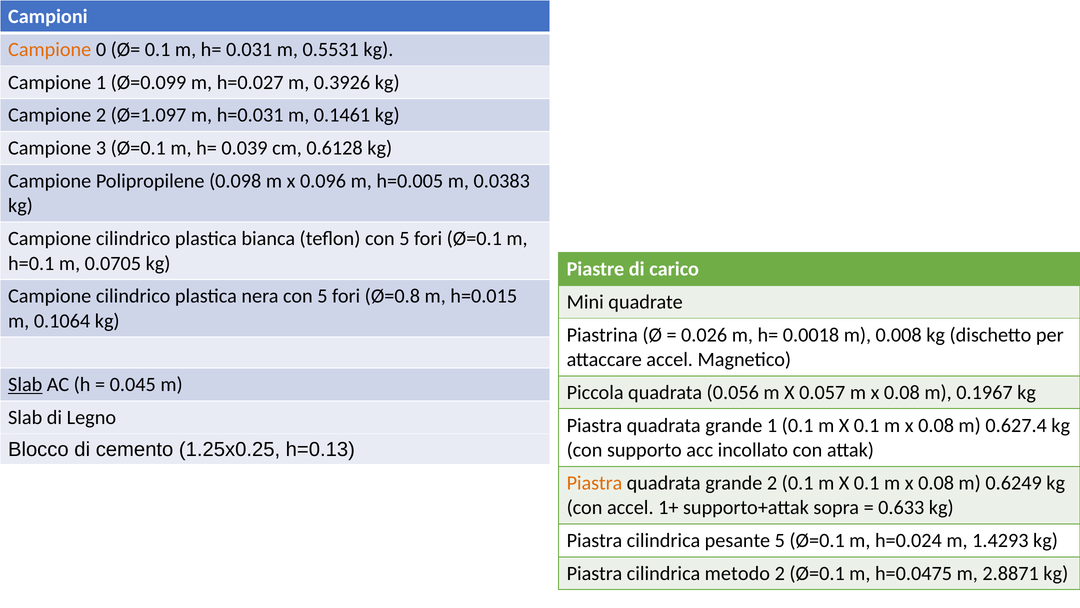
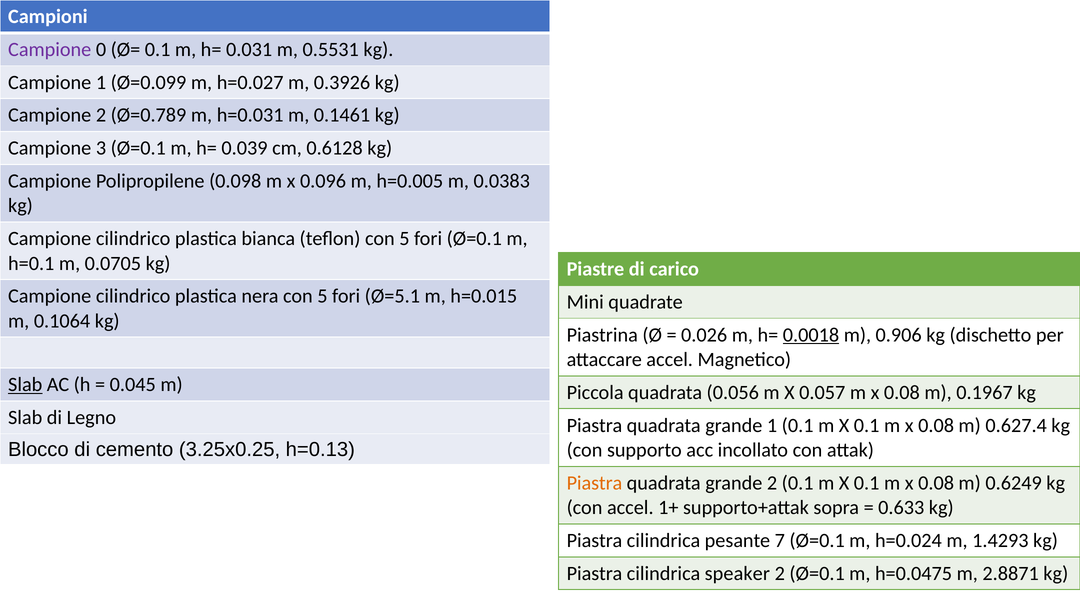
Campione colour: orange -> purple (50, 50)
Ø=1.097: Ø=1.097 -> Ø=0.789 (149, 115)
Ø=0.8: Ø=0.8 -> Ø=5.1 (392, 296)
0.0018 underline: none -> present (811, 335)
0.008: 0.008 -> 0.906 (899, 335)
1.25x0.25: 1.25x0.25 -> 3.25x0.25 (230, 449)
pesante 5: 5 -> 7 (780, 540)
metodo: metodo -> speaker (737, 573)
